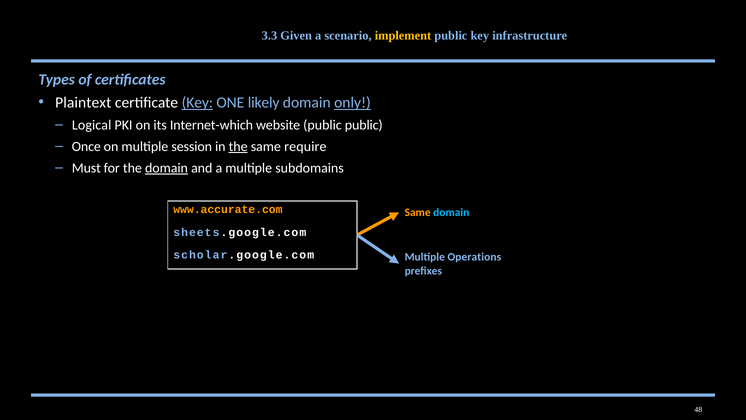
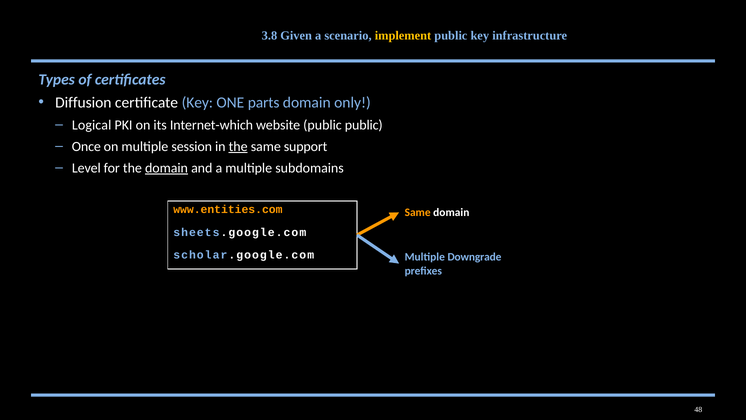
3.3: 3.3 -> 3.8 (269, 36)
Plaintext: Plaintext -> Diffusion (83, 103)
Key underline: present -> none (197, 103)
likely: likely -> parts (264, 103)
only underline: present -> none (352, 103)
require: require -> support (306, 146)
Must: Must -> Level (86, 168)
www.accurate.com: www.accurate.com -> www.entities.com (228, 209)
domain colour: light blue -> white (451, 212)
Operations: Operations -> Downgrade (474, 257)
